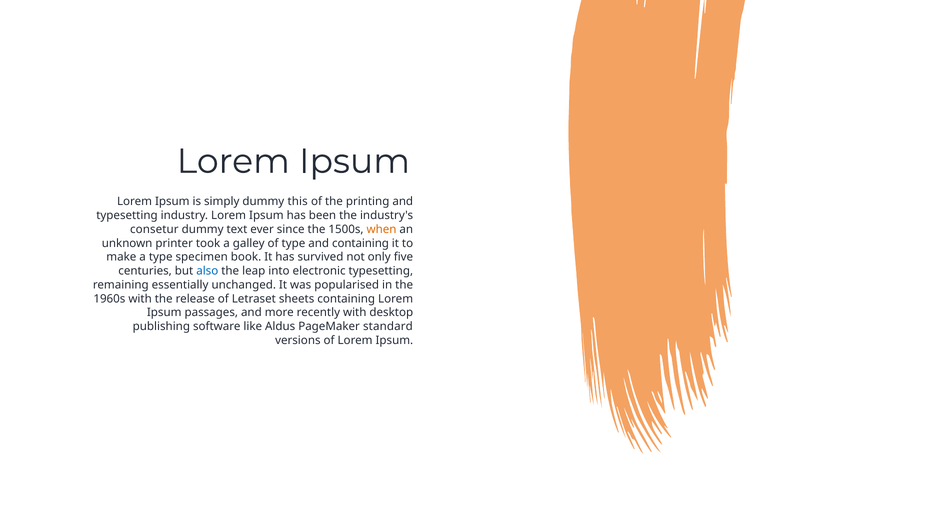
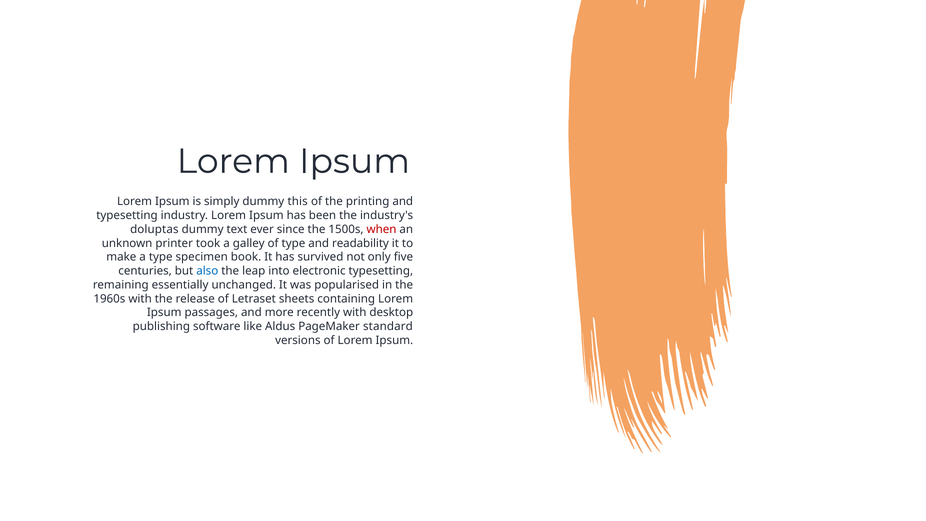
consetur: consetur -> doluptas (154, 229)
when colour: orange -> red (382, 229)
and containing: containing -> readability (360, 243)
